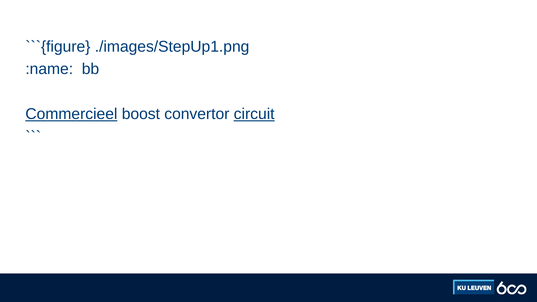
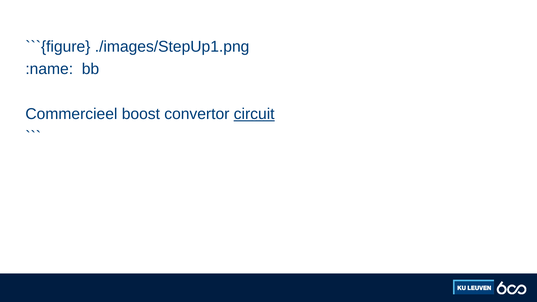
Commercieel underline: present -> none (71, 114)
